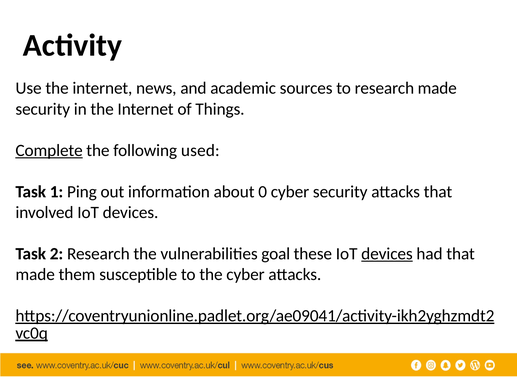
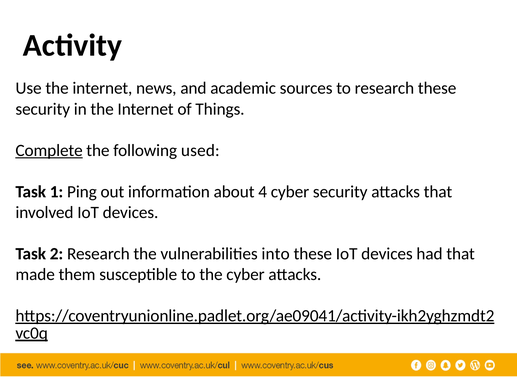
research made: made -> these (437, 88)
0: 0 -> 4 (263, 192)
goal: goal -> into (276, 254)
devices underline: present -> none (387, 254)
